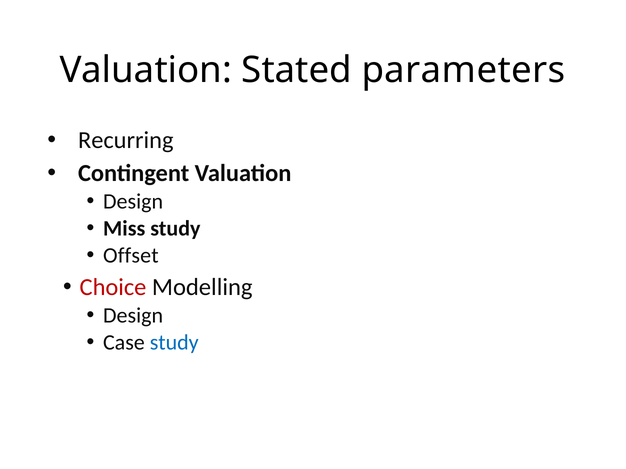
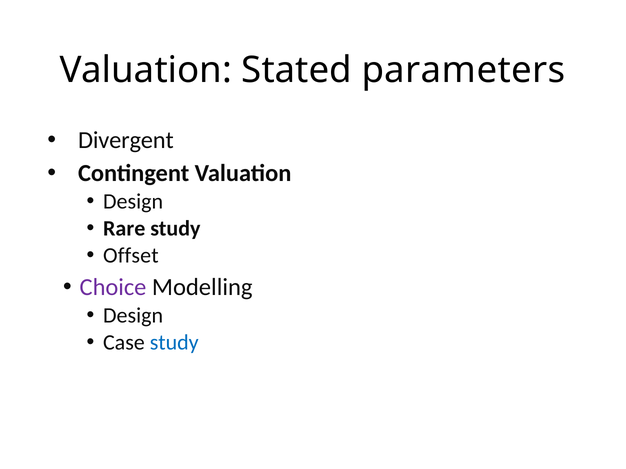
Recurring: Recurring -> Divergent (126, 140)
Miss: Miss -> Rare (124, 229)
Choice colour: red -> purple (113, 287)
